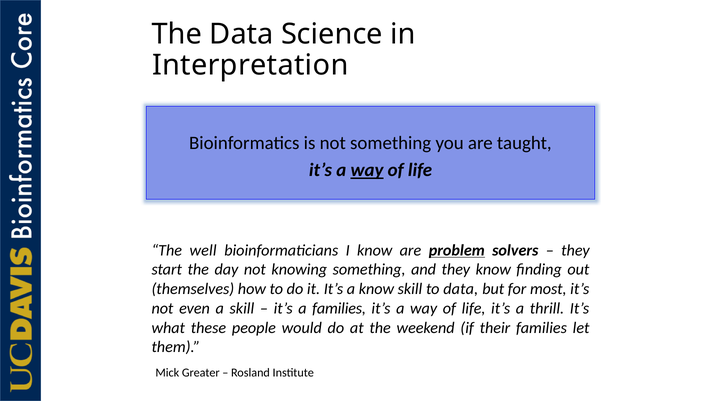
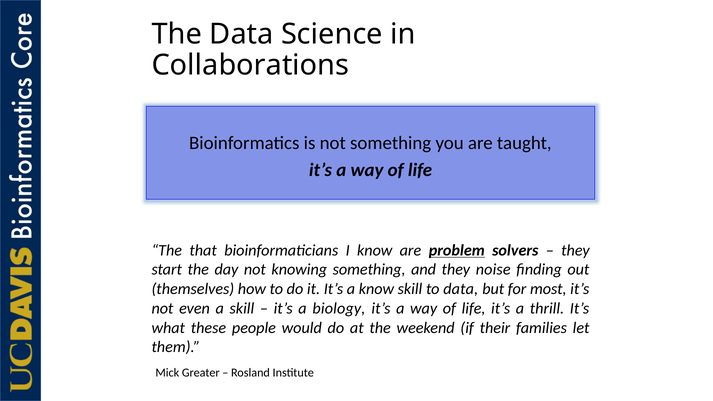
Interpretation: Interpretation -> Collaborations (250, 65)
way underline: present -> none (367, 170)
well: well -> that (203, 250)
they know: know -> noise (493, 270)
a families: families -> biology (339, 308)
